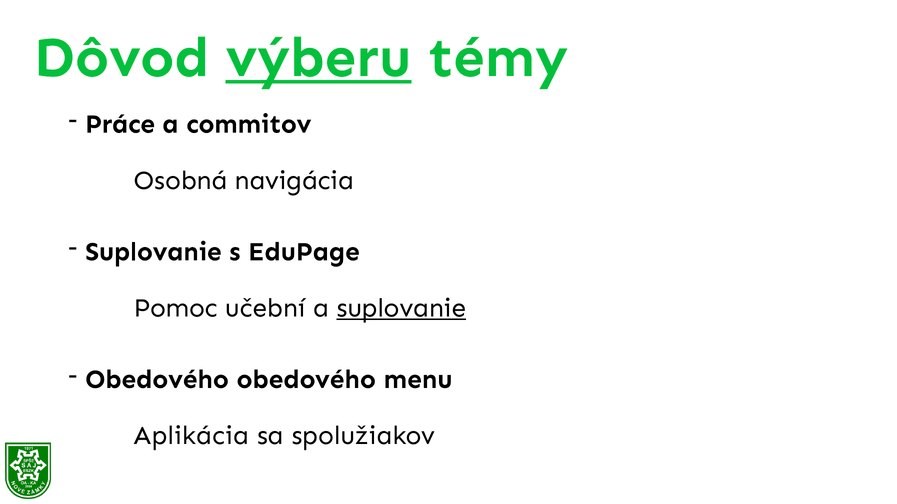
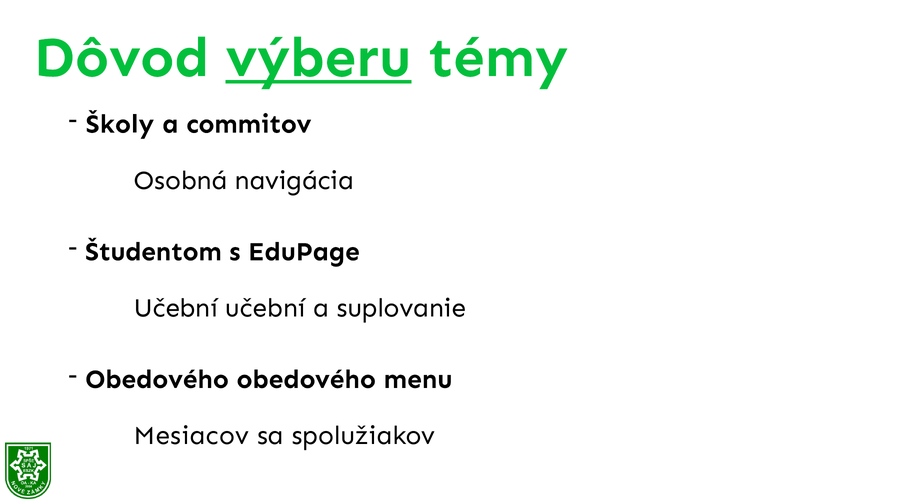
Práce: Práce -> Školy (120, 124)
Suplovanie: Suplovanie -> Študentom (153, 252)
Pomoc: Pomoc -> Učební (176, 308)
suplovanie underline: present -> none (402, 308)
Aplikácia: Aplikácia -> Mesiacov (192, 436)
